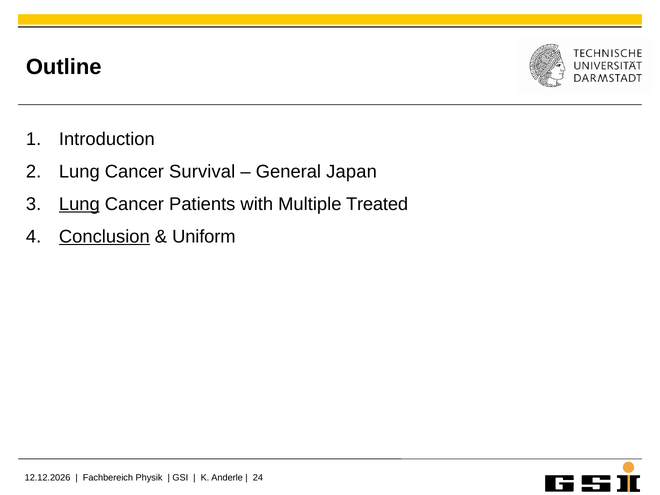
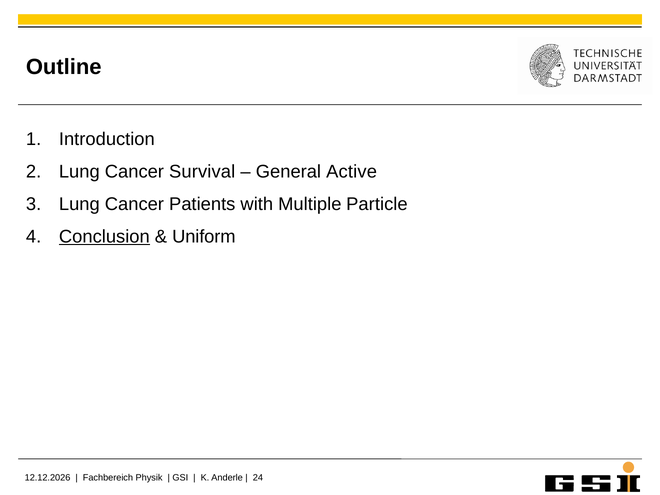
Japan: Japan -> Active (352, 172)
Lung underline: present -> none (79, 204)
Treated: Treated -> Particle (377, 204)
